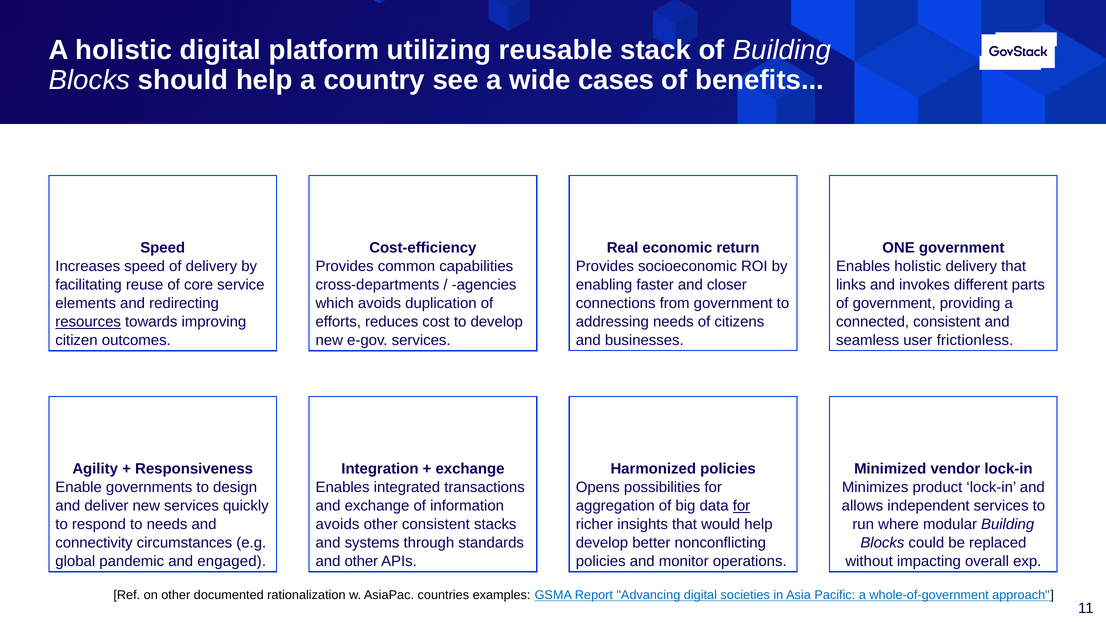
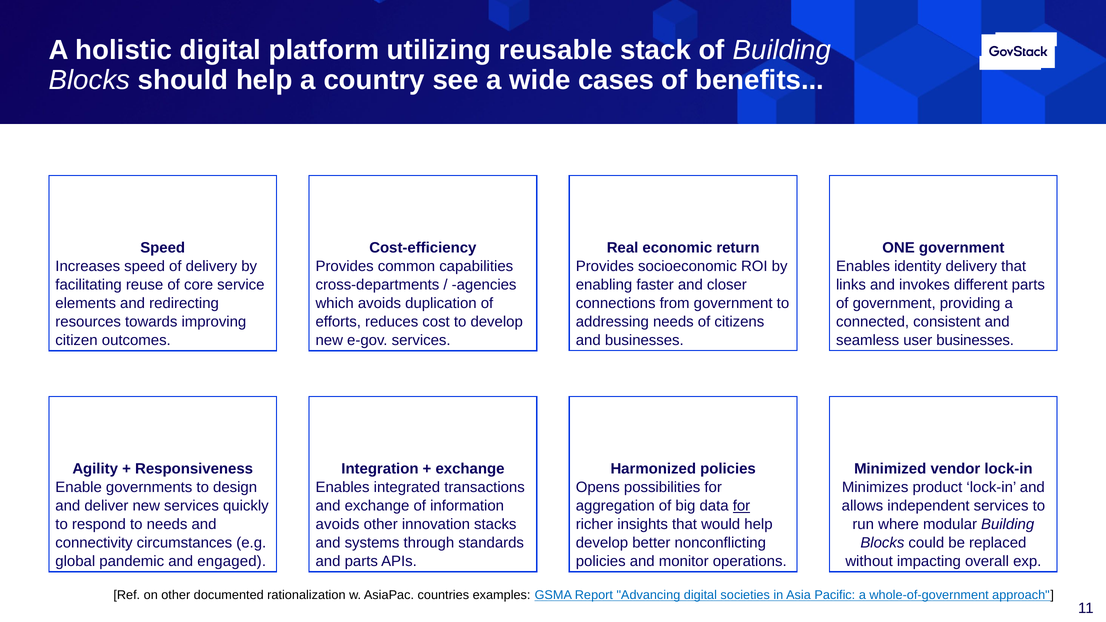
Enables holistic: holistic -> identity (918, 266)
resources underline: present -> none (88, 322)
user frictionless: frictionless -> businesses (975, 340)
other consistent: consistent -> innovation (436, 525)
and other: other -> parts (361, 562)
